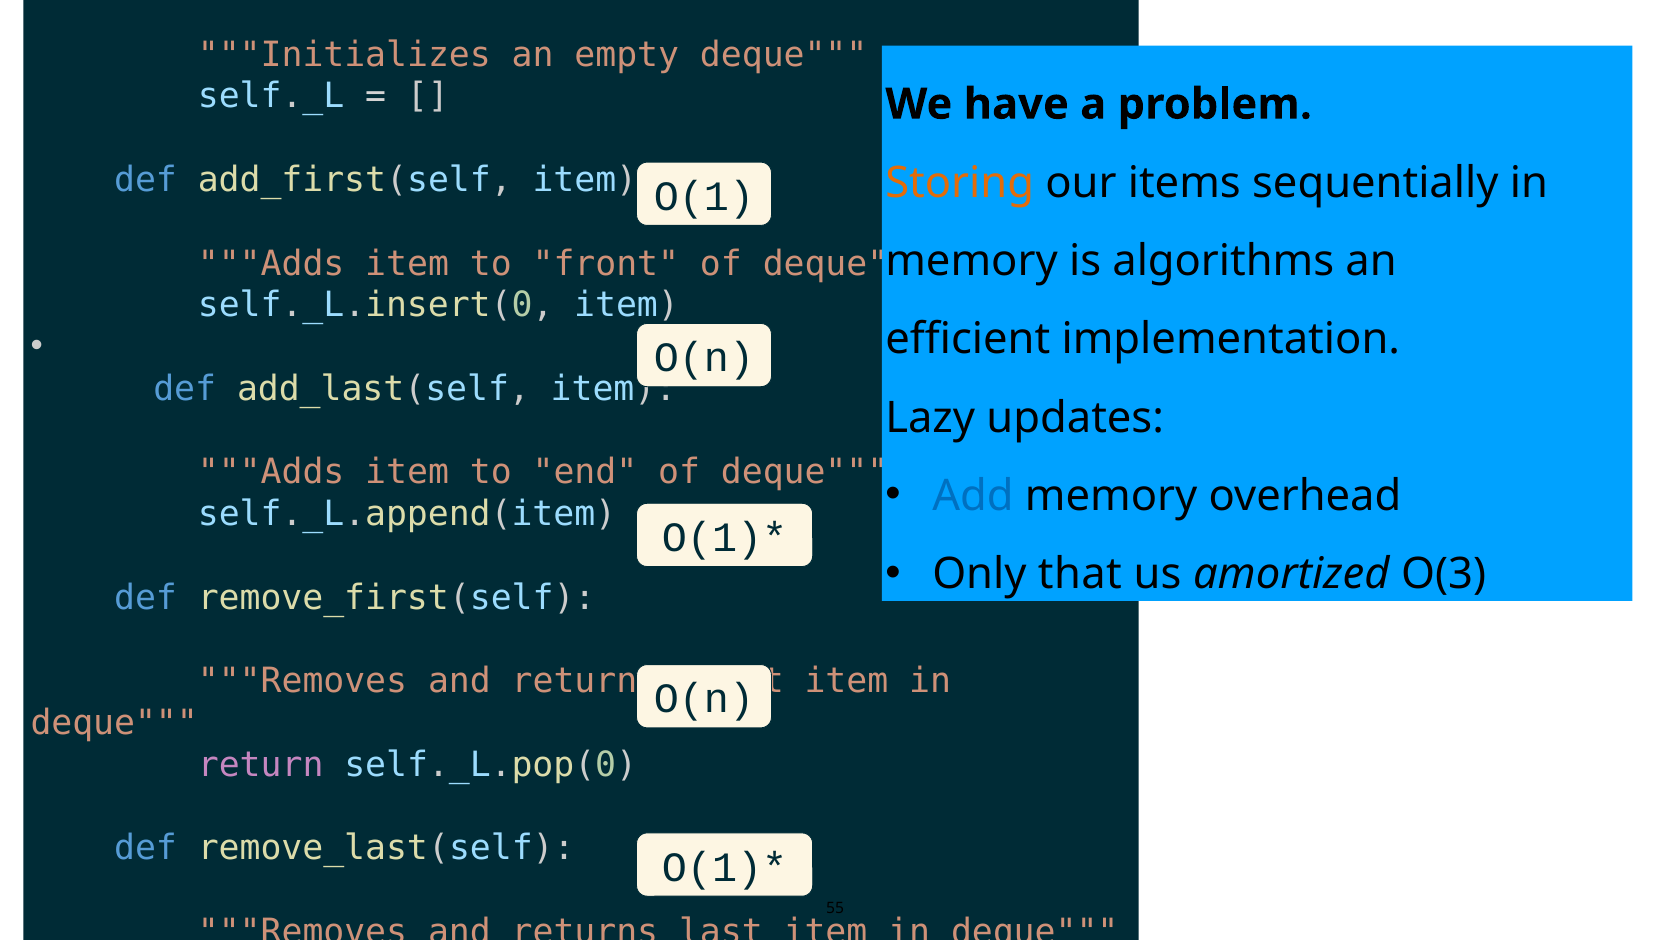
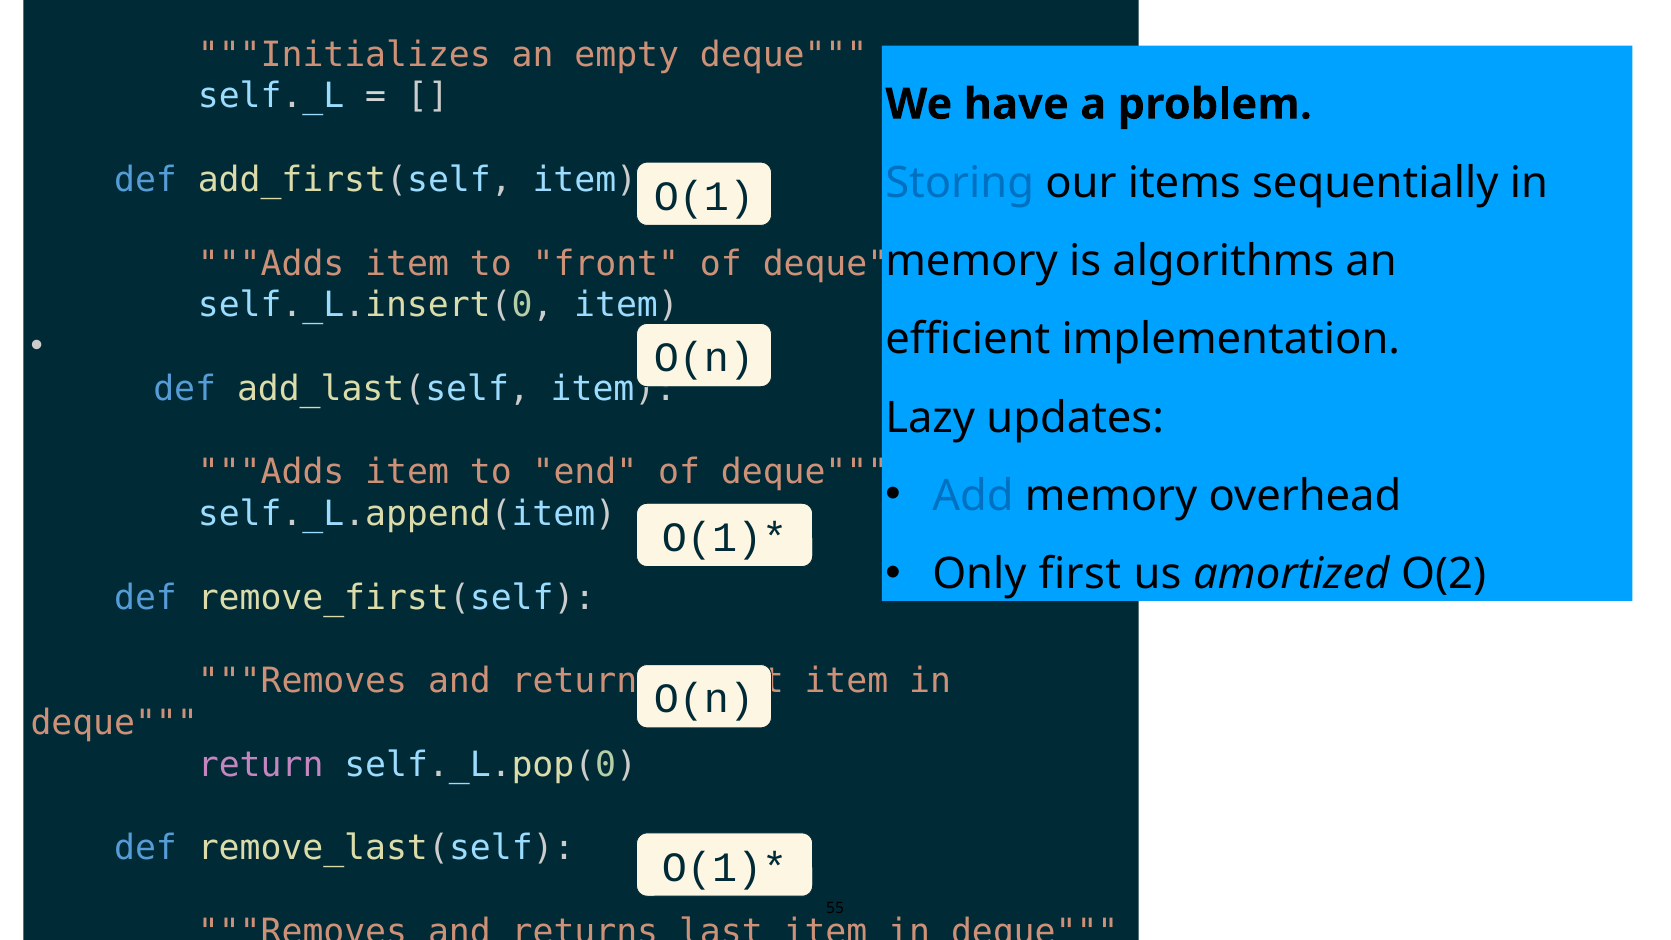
Storing colour: orange -> blue (960, 183)
Only that: that -> first (1080, 574)
O(3: O(3 -> O(2 (1444, 574)
